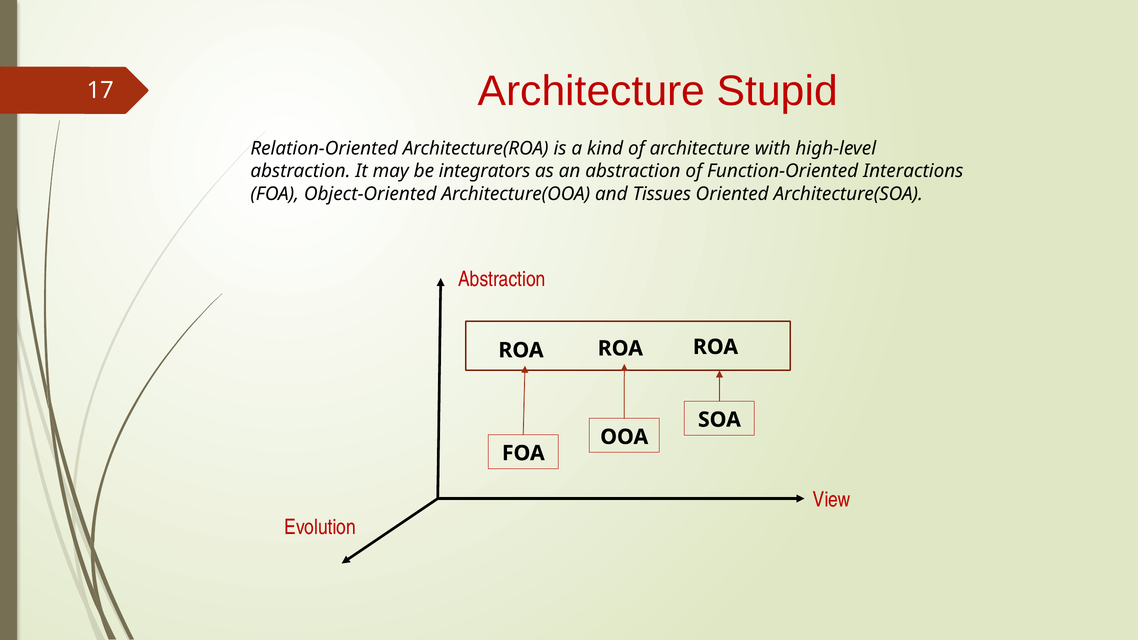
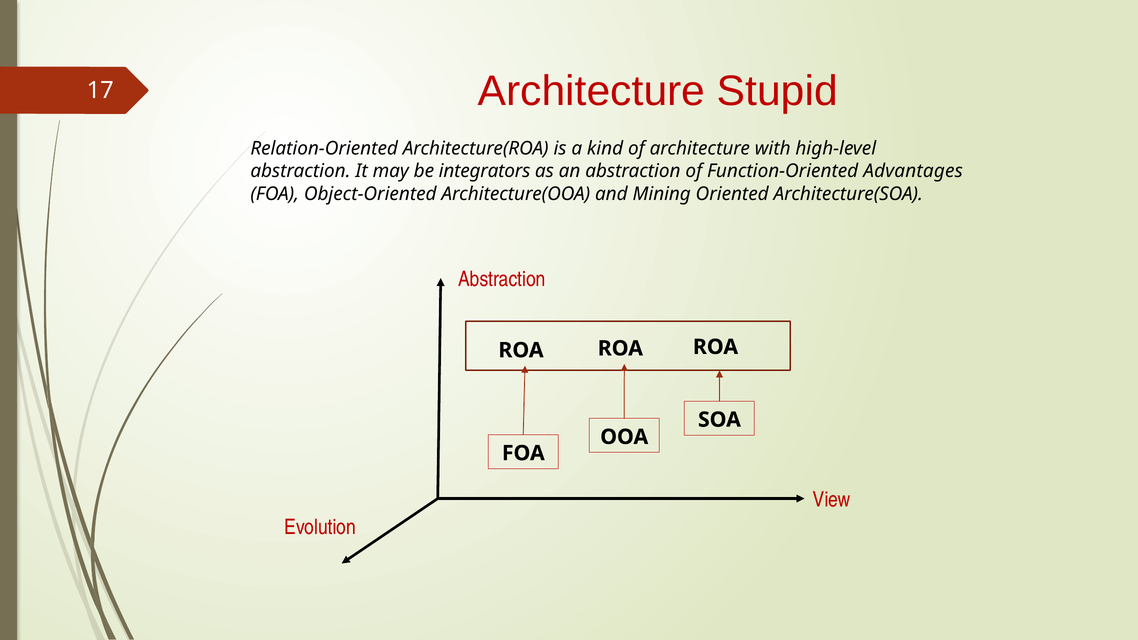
Interactions: Interactions -> Advantages (913, 171)
Tissues: Tissues -> Mining (662, 194)
